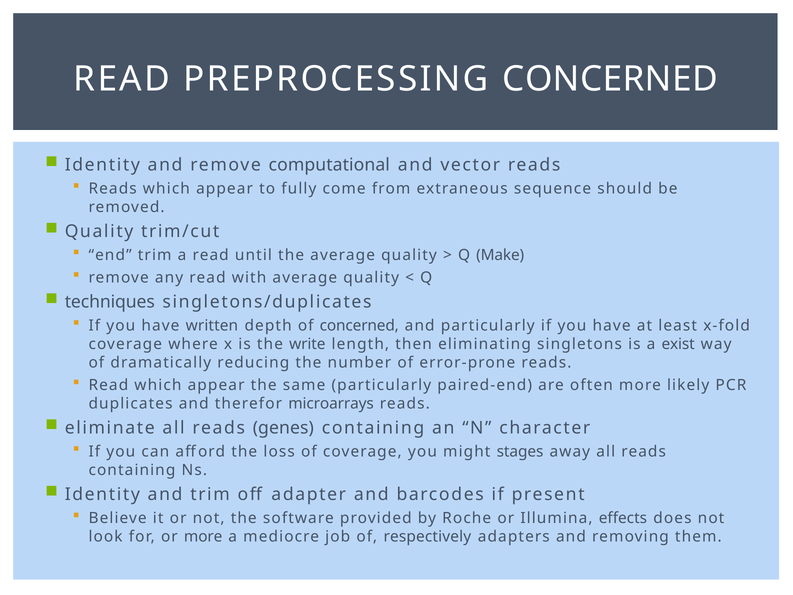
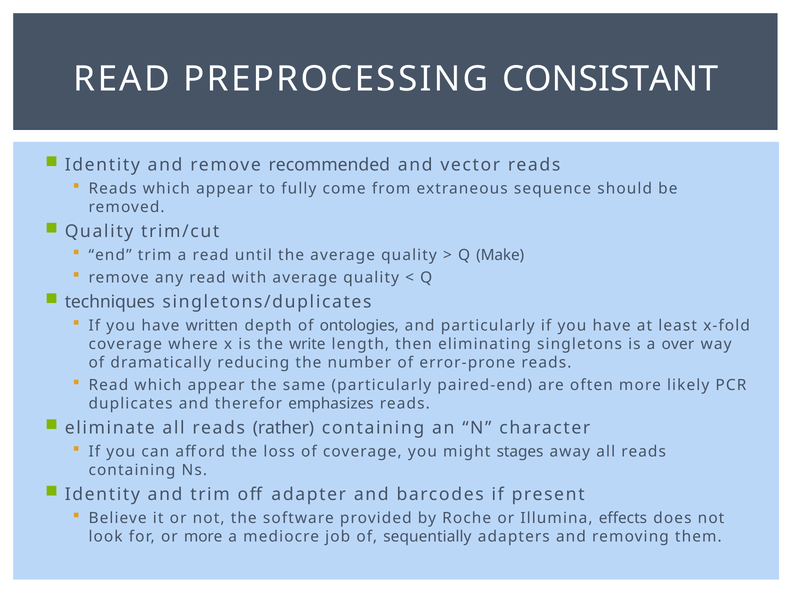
PREPROCESSING CONCERNED: CONCERNED -> CONSISTANT (610, 79)
computational: computational -> recommended (329, 165)
of concerned: concerned -> ontologies (359, 326)
exist: exist -> over (678, 344)
microarrays: microarrays -> emphasizes (331, 404)
genes: genes -> rather (283, 428)
respectively: respectively -> sequentially (427, 537)
